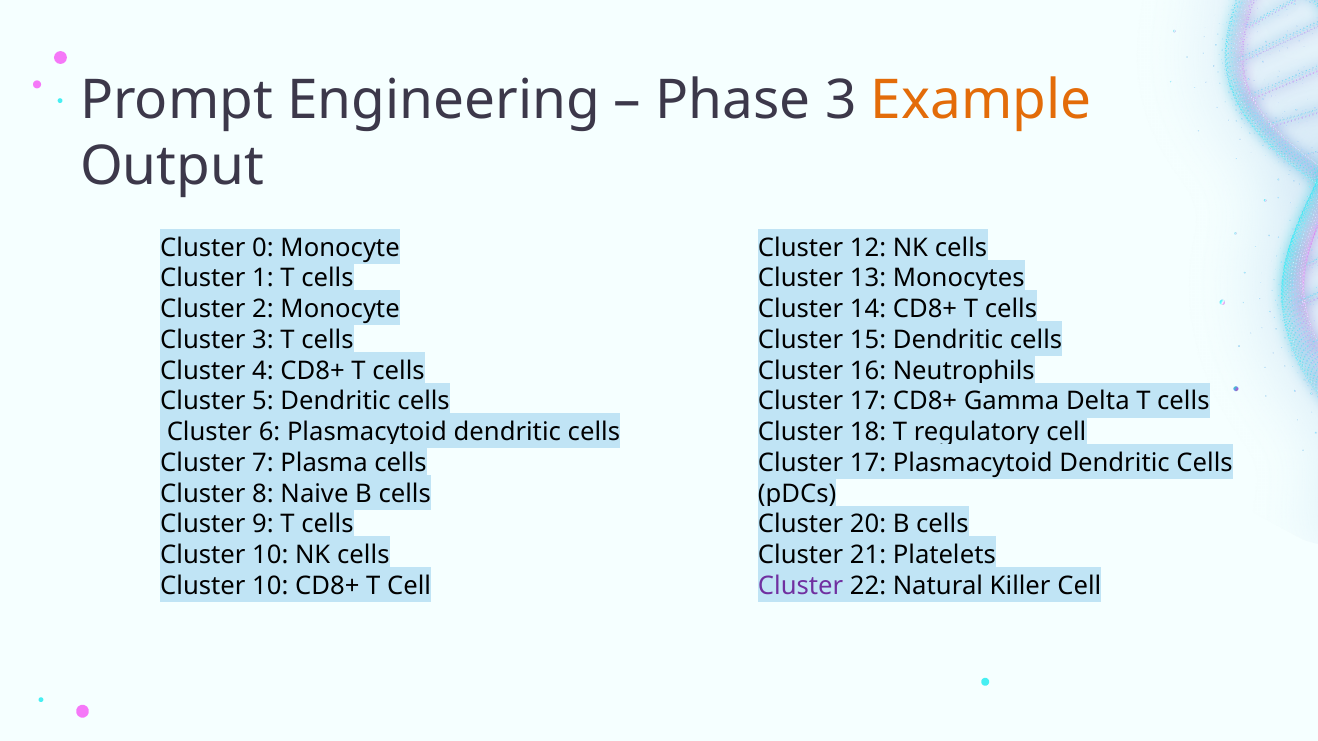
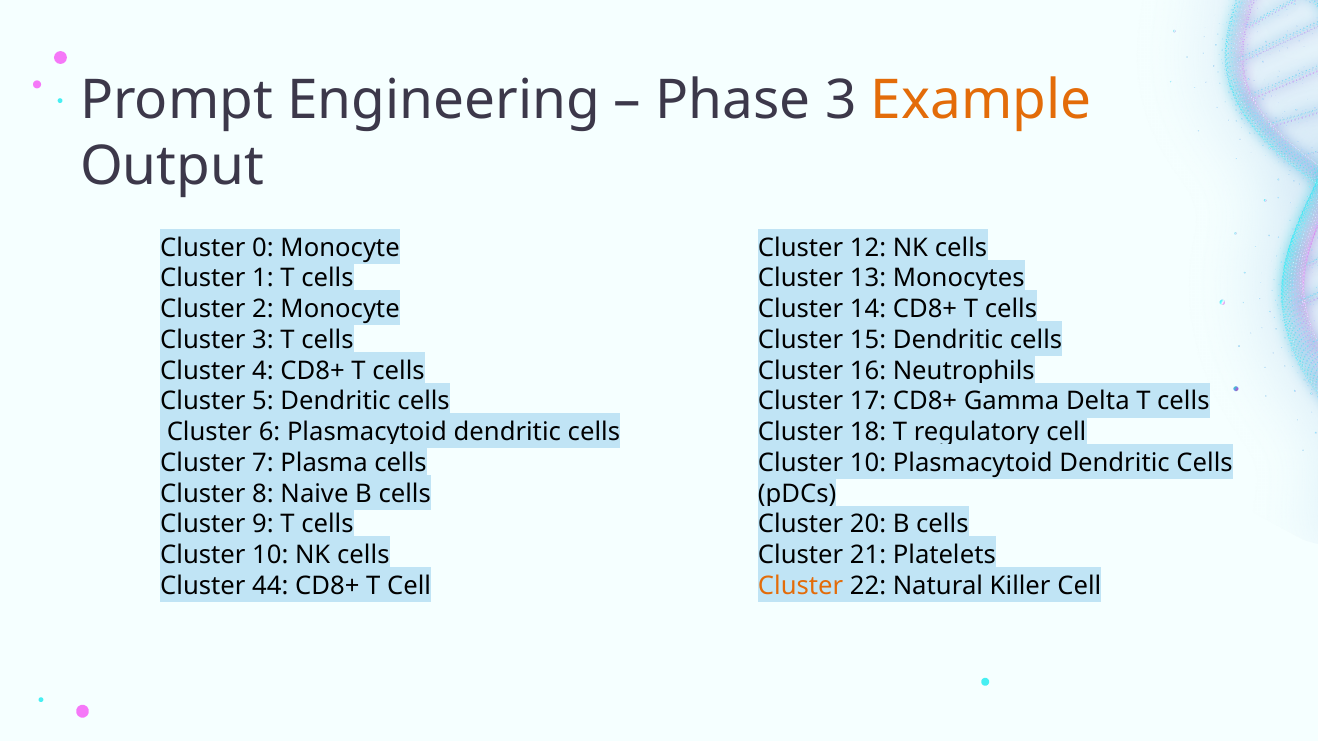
17: 17 -> 10 (868, 463)
10: 10 -> 44 (270, 586)
Cluster colour: purple -> orange (801, 586)
